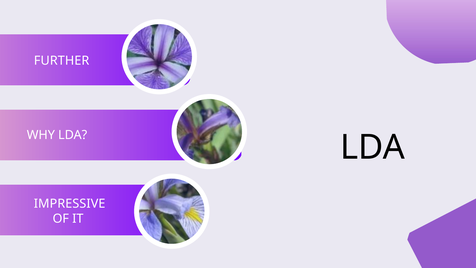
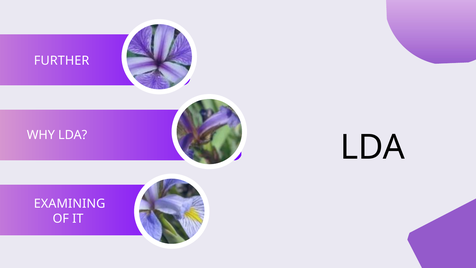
IMPRESSIVE: IMPRESSIVE -> EXAMINING (70, 203)
